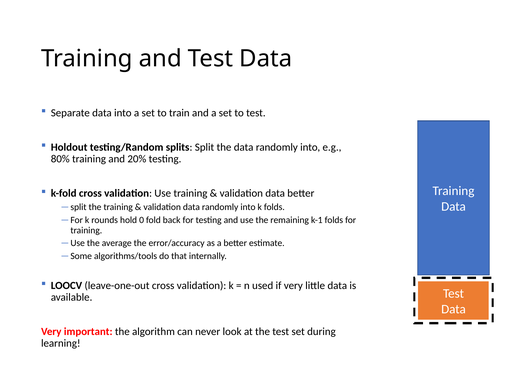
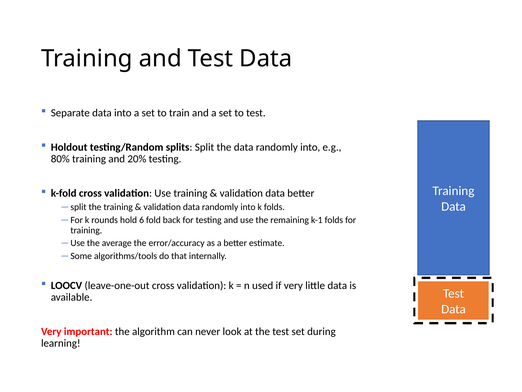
0: 0 -> 6 (142, 220)
